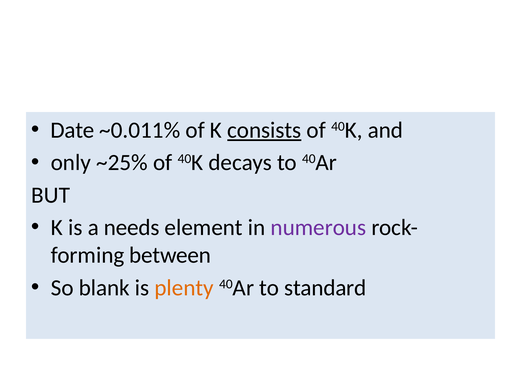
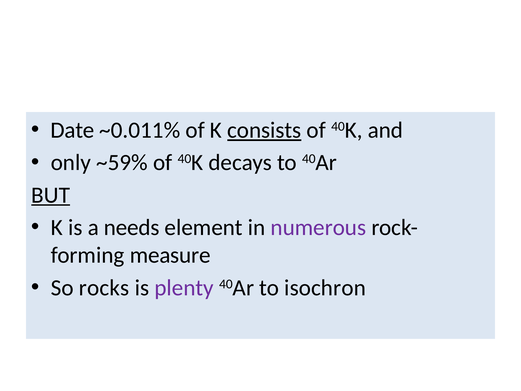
~25%: ~25% -> ~59% (122, 163)
BUT underline: none -> present (51, 195)
between: between -> measure (170, 255)
blank: blank -> rocks (104, 288)
plenty colour: orange -> purple (184, 288)
standard: standard -> isochron (325, 288)
